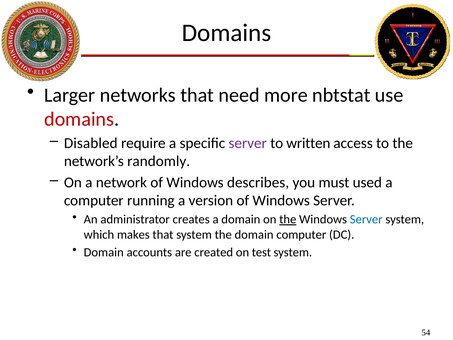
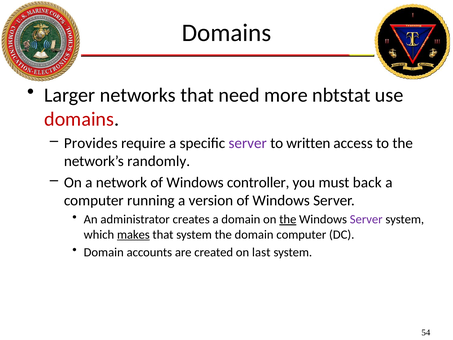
Disabled: Disabled -> Provides (91, 143)
describes: describes -> controller (258, 182)
used: used -> back (367, 182)
Server colour: blue -> purple (366, 219)
makes underline: none -> present (133, 234)
test: test -> last (261, 252)
